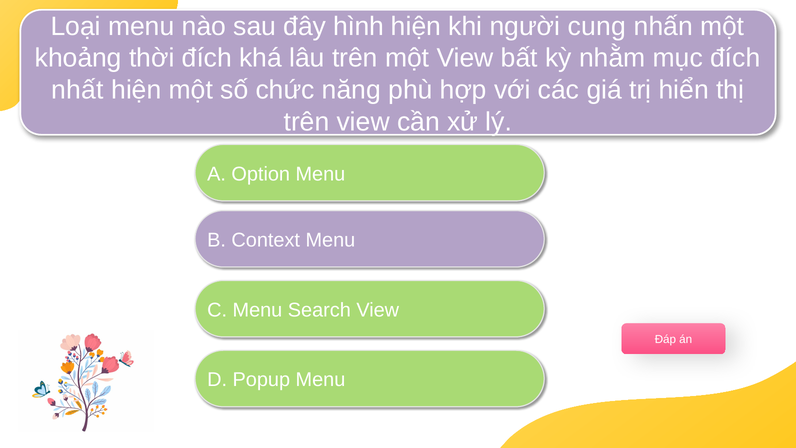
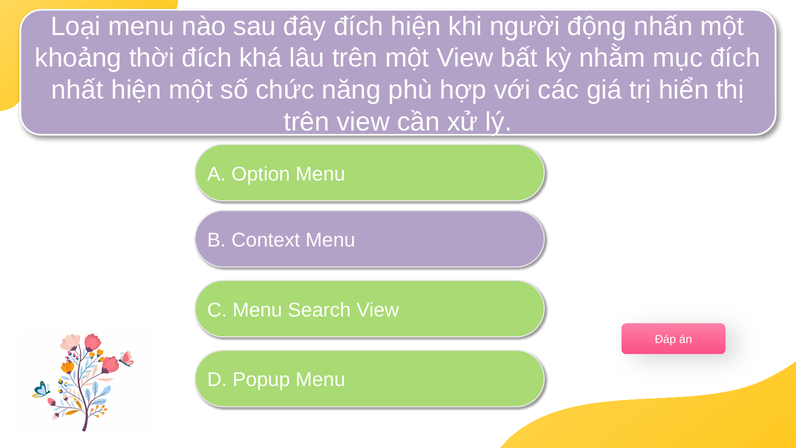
đây hình: hình -> đích (359, 26)
cung: cung -> động (597, 26)
